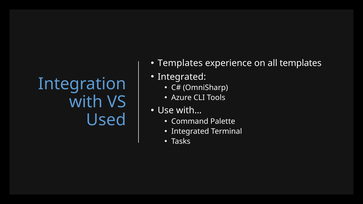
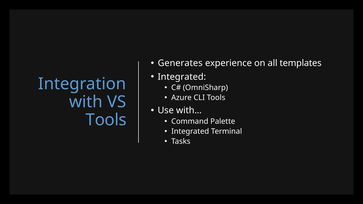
Templates: Templates -> Generates (180, 63)
Used: Used -> Tools (106, 120)
